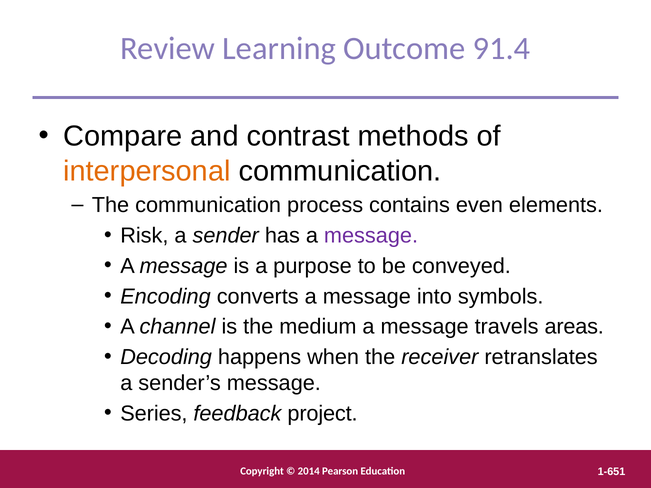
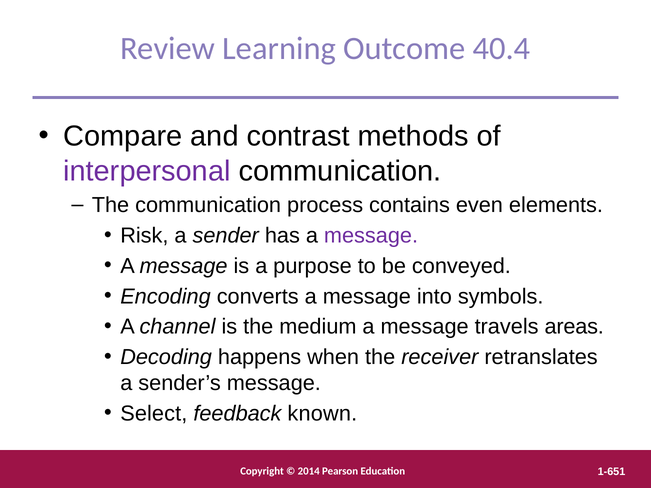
91.4: 91.4 -> 40.4 (501, 48)
interpersonal colour: orange -> purple (147, 171)
Series: Series -> Select (154, 414)
project: project -> known (322, 414)
